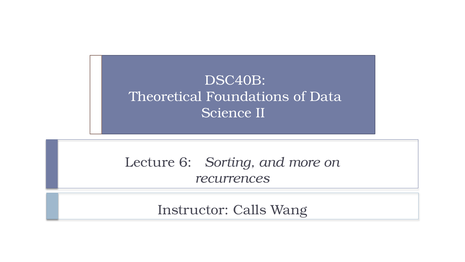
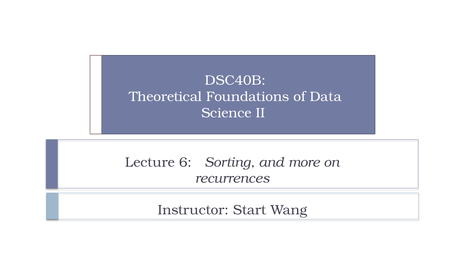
Calls: Calls -> Start (250, 210)
